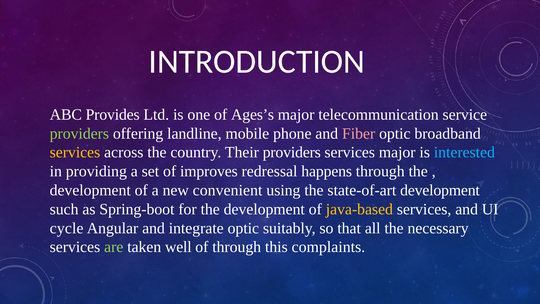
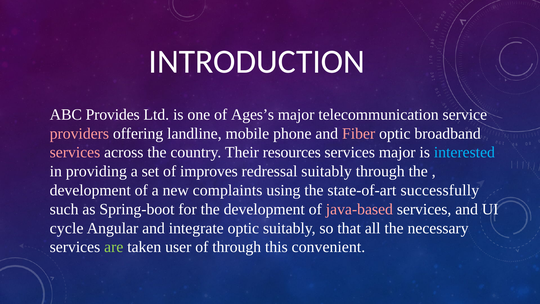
providers colour: light green -> pink (79, 133)
services colour: yellow -> pink (75, 152)
Their providers: providers -> resources (292, 152)
redressal happens: happens -> suitably (327, 171)
convenient: convenient -> complaints (228, 190)
state-of-art development: development -> successfully (440, 190)
java-based colour: yellow -> pink (359, 209)
well: well -> user (178, 247)
complaints: complaints -> convenient (328, 247)
